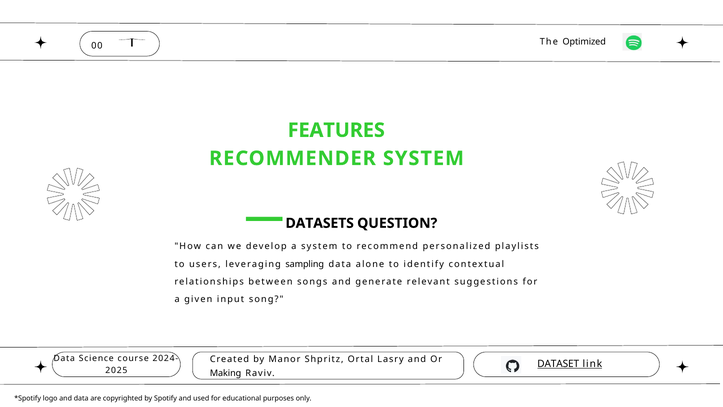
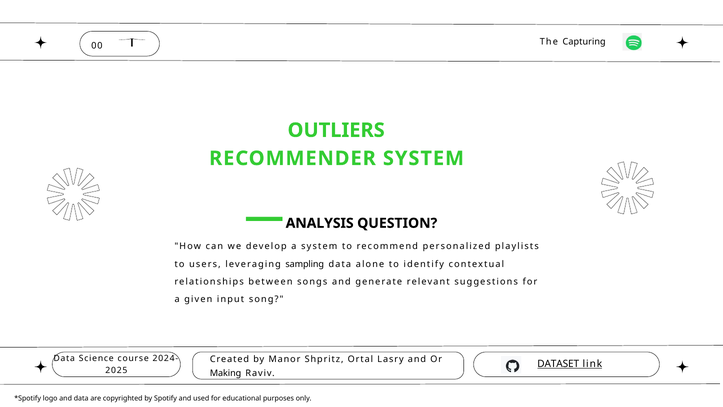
Optimized: Optimized -> Capturing (584, 42)
FEATURES: FEATURES -> OUTLIERS (336, 130)
DATASETS: DATASETS -> ANALYSIS (320, 223)
